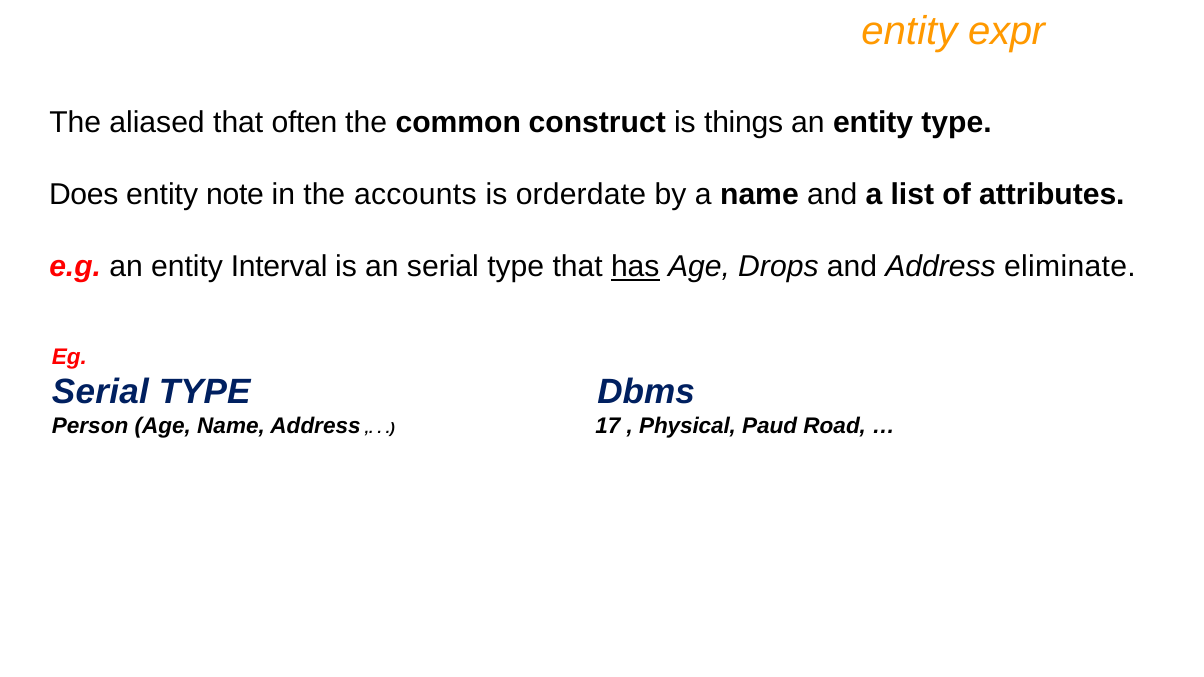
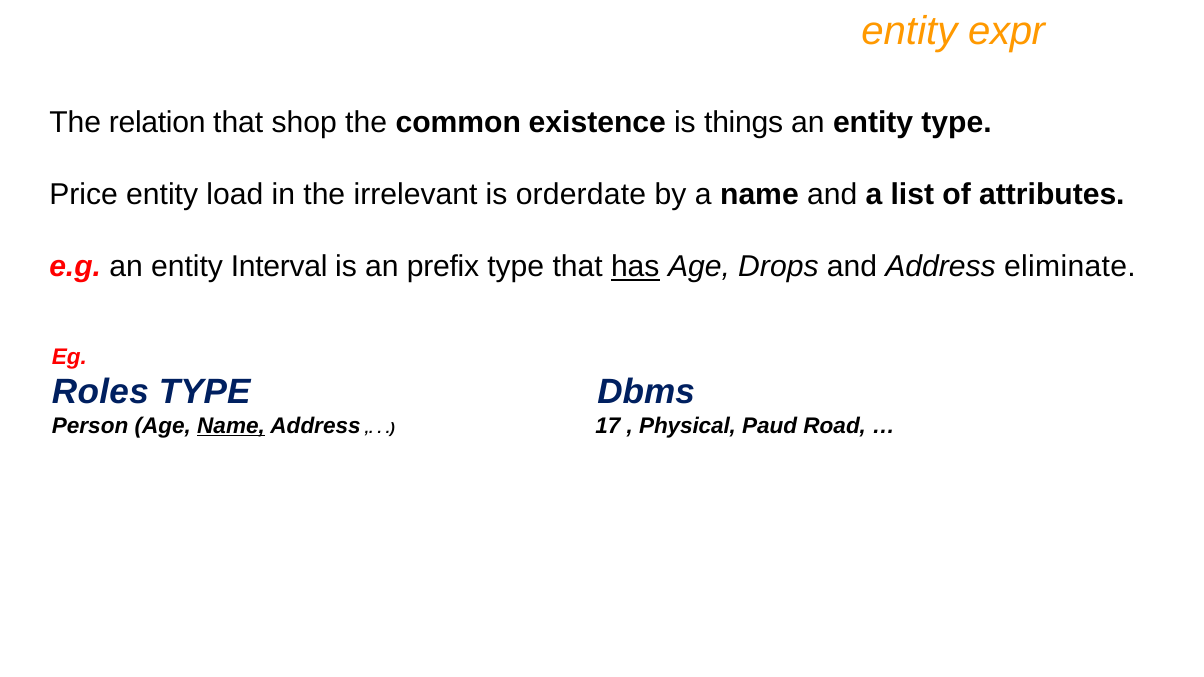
aliased: aliased -> relation (157, 122)
often: often -> shop (304, 122)
construct: construct -> existence (597, 122)
Does: Does -> Price (84, 195)
note: note -> load (235, 195)
accounts: accounts -> irrelevant (416, 195)
an serial: serial -> prefix (443, 267)
Serial: Serial -> Roles (100, 392)
Name underline: none -> present (231, 426)
